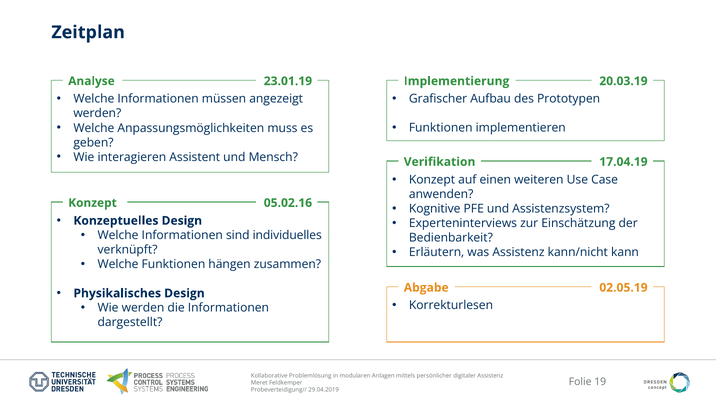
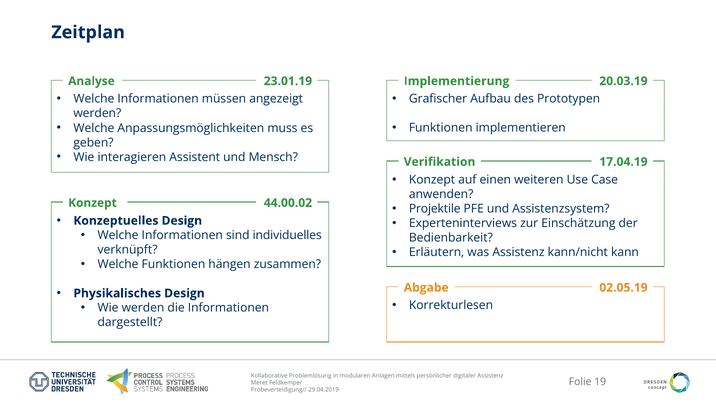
05.02.16: 05.02.16 -> 44.00.02 (288, 203)
Kognitive: Kognitive -> Projektile (435, 209)
